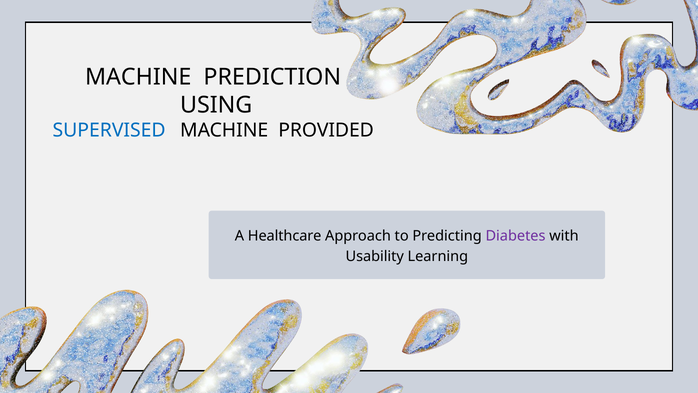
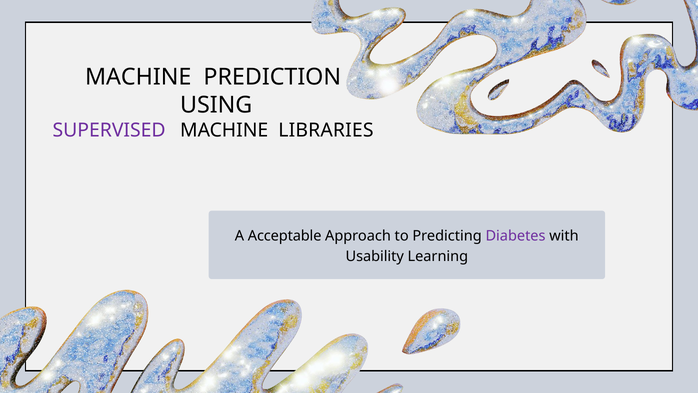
SUPERVISED colour: blue -> purple (109, 130)
PROVIDED: PROVIDED -> LIBRARIES (326, 130)
Healthcare: Healthcare -> Acceptable (285, 236)
